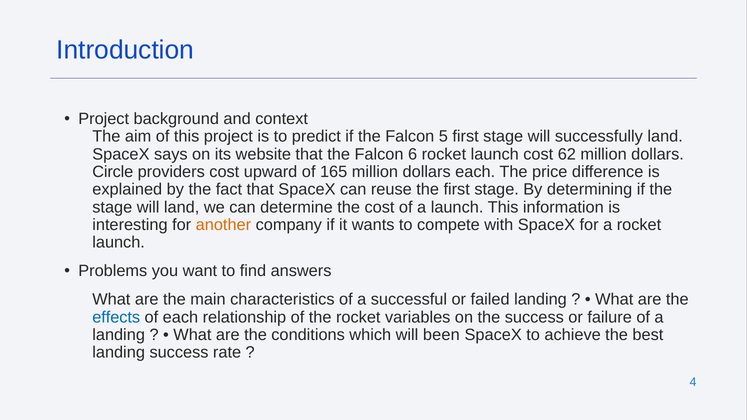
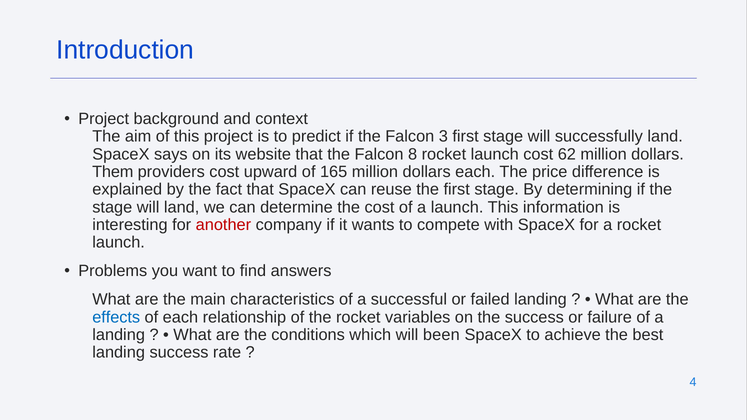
5: 5 -> 3 (443, 137)
6: 6 -> 8 (413, 154)
Circle: Circle -> Them (113, 172)
another colour: orange -> red (223, 225)
